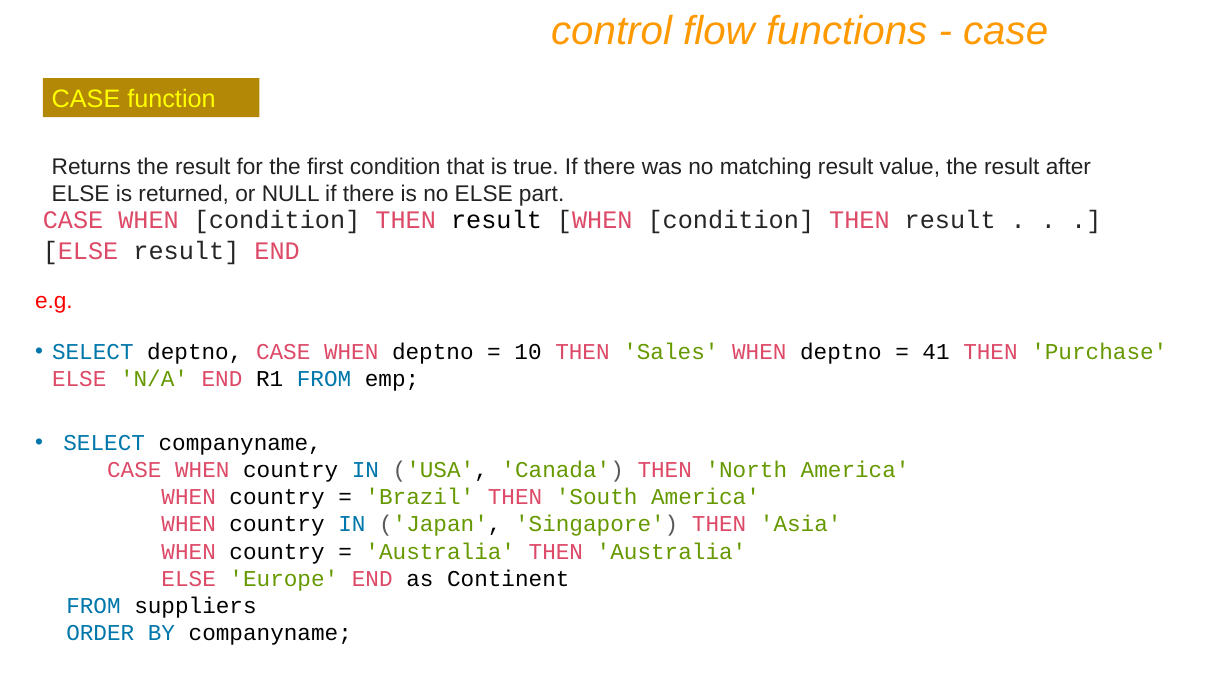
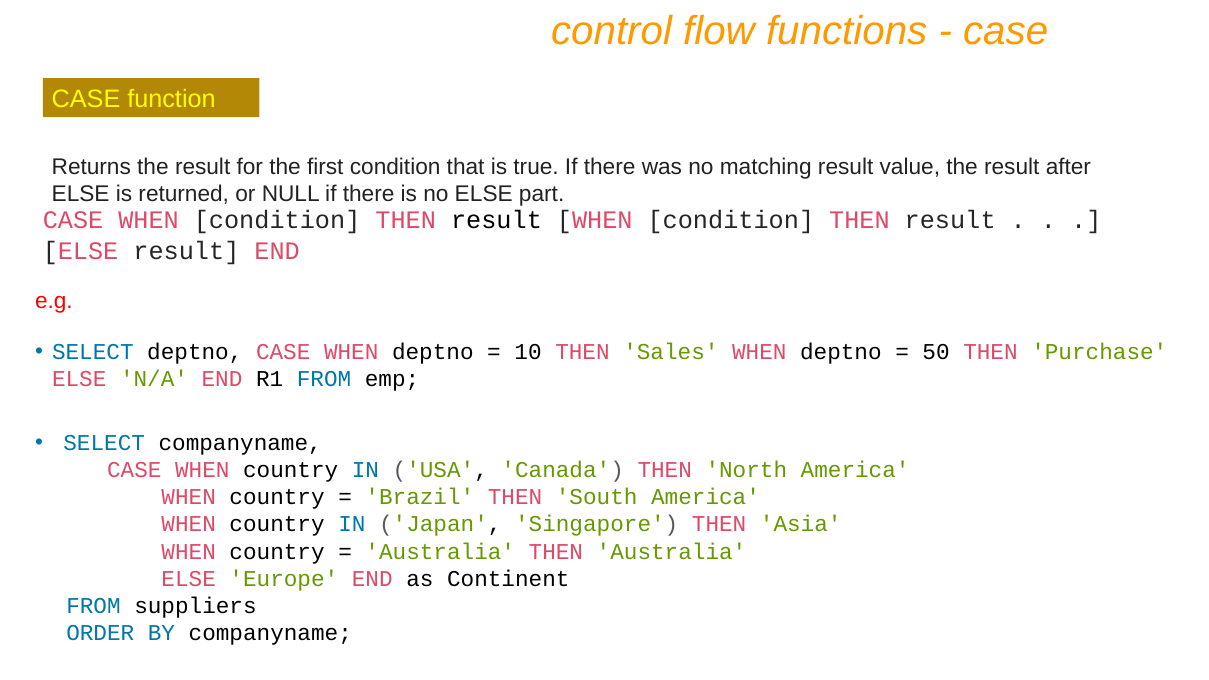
41: 41 -> 50 (936, 352)
